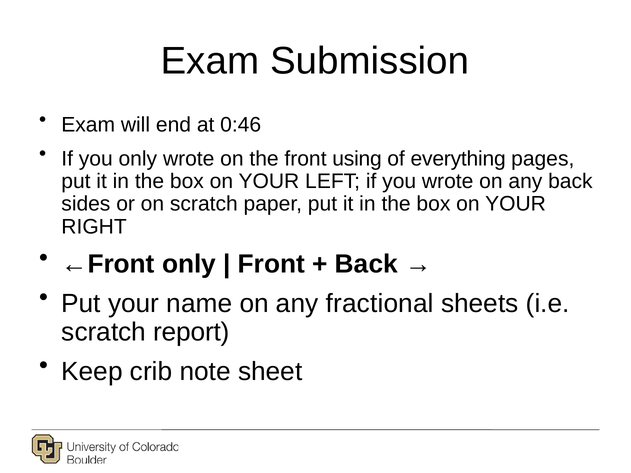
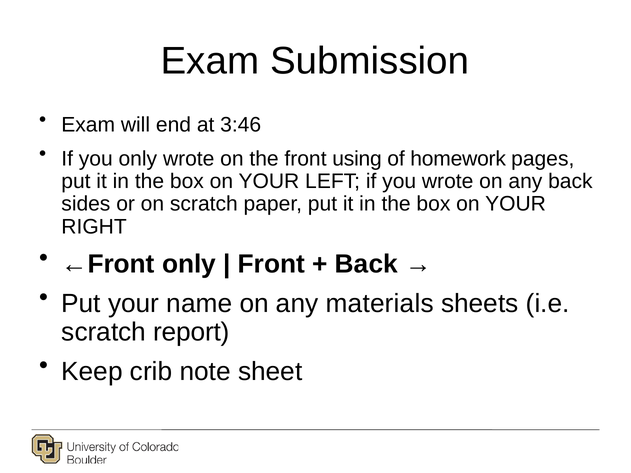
0:46: 0:46 -> 3:46 (241, 125)
everything: everything -> homework (458, 159)
fractional: fractional -> materials (380, 304)
